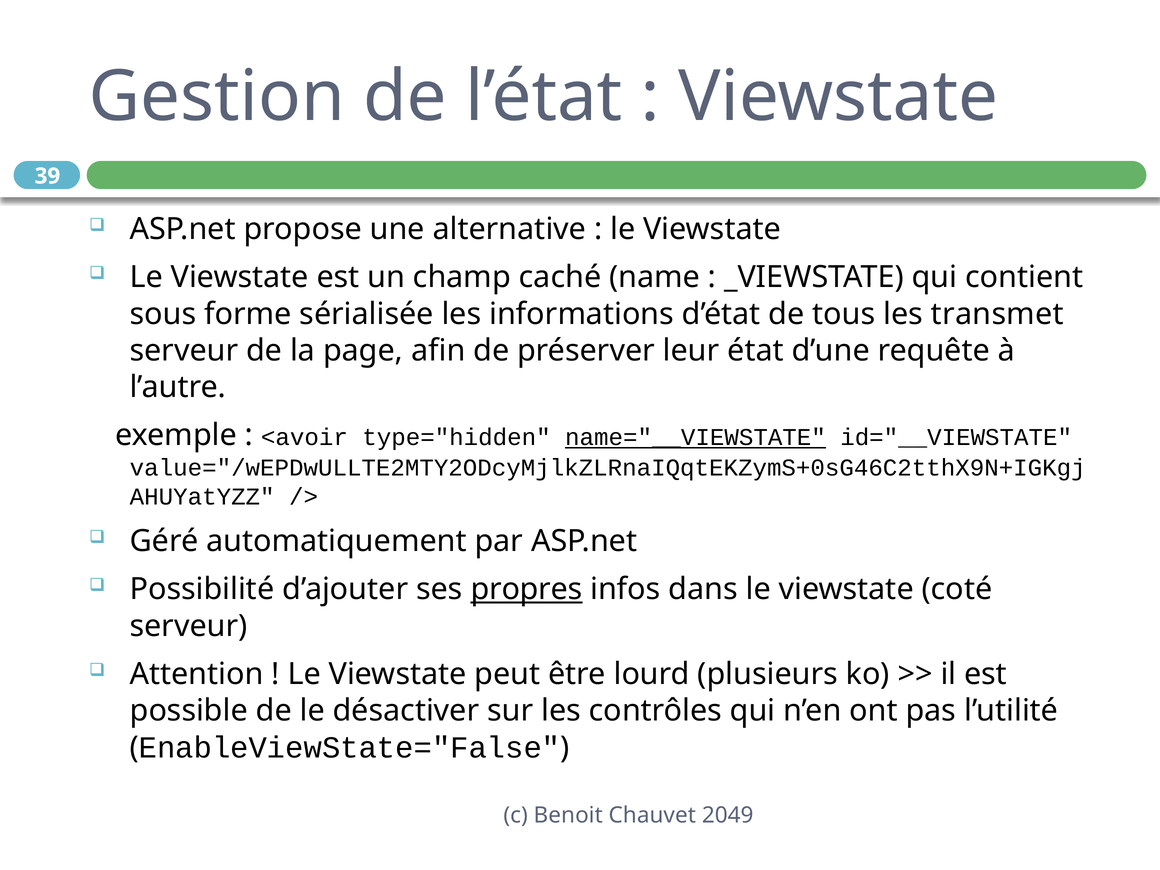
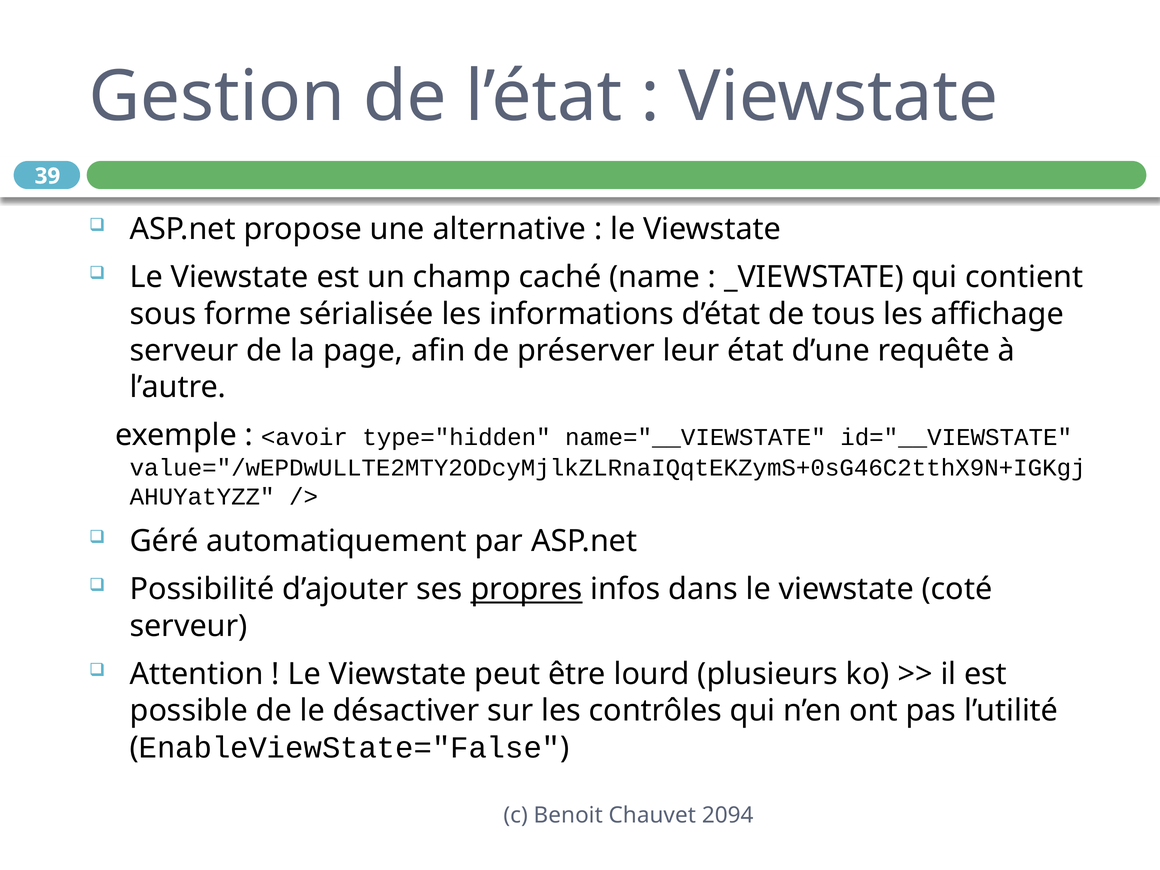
transmet: transmet -> affichage (997, 314)
name="__VIEWSTATE underline: present -> none (695, 437)
2049: 2049 -> 2094 (728, 816)
